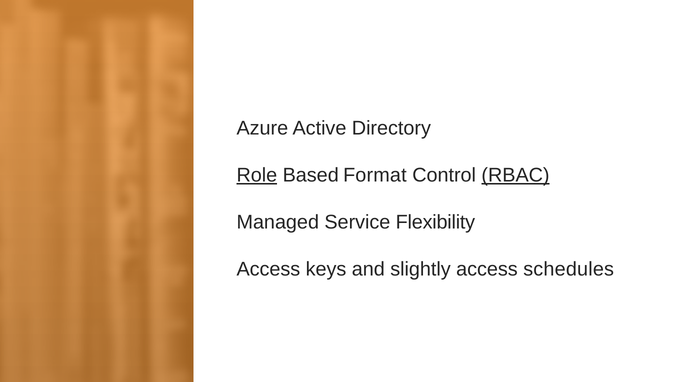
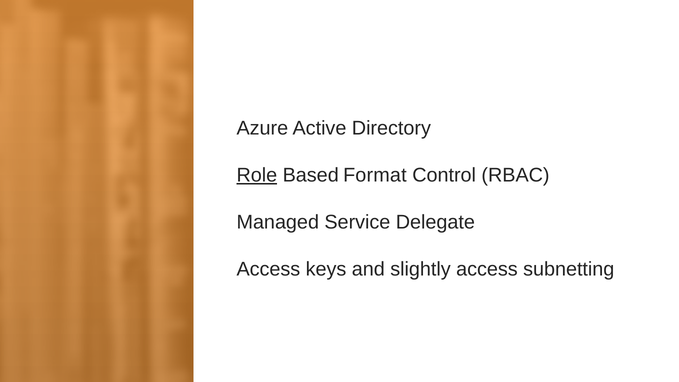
RBAC underline: present -> none (516, 175)
Flexibility: Flexibility -> Delegate (435, 222)
schedules: schedules -> subnetting (569, 269)
